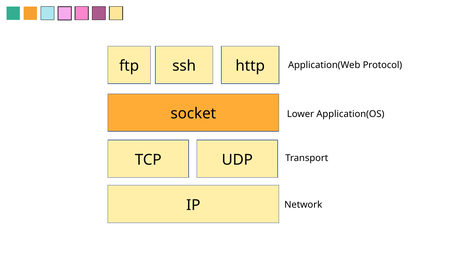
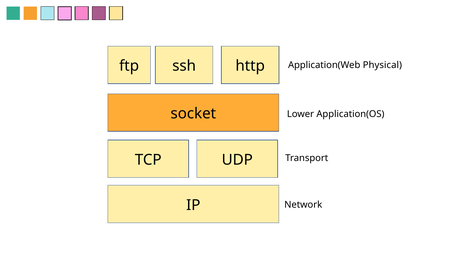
Protocol: Protocol -> Physical (382, 65)
